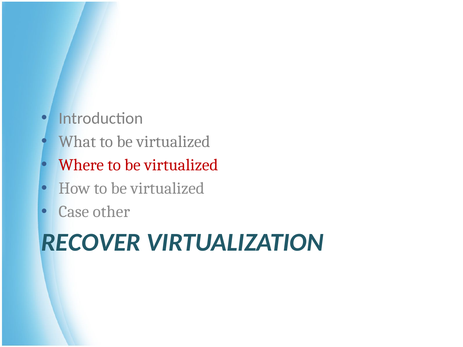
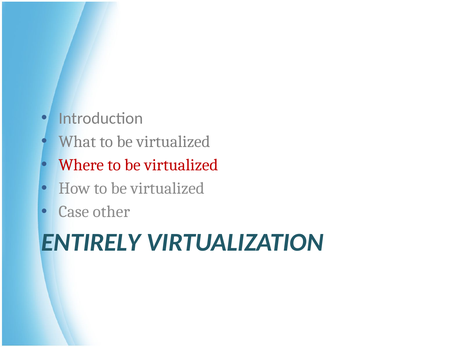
RECOVER: RECOVER -> ENTIRELY (91, 243)
